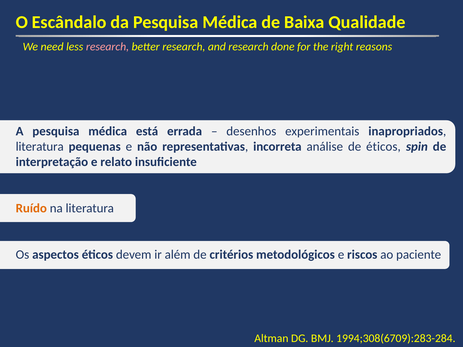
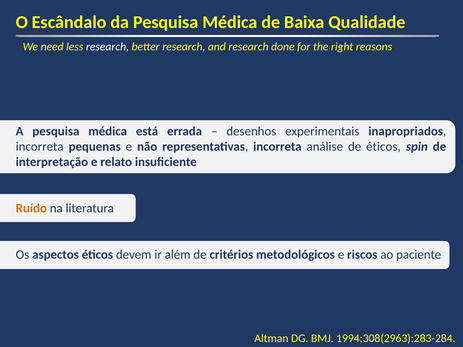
research colour: pink -> white (107, 47)
literatura: literatura -> incorreta (40, 147)
1994;308(6709):283-284: 1994;308(6709):283-284 -> 1994;308(2963):283-284 (396, 339)
